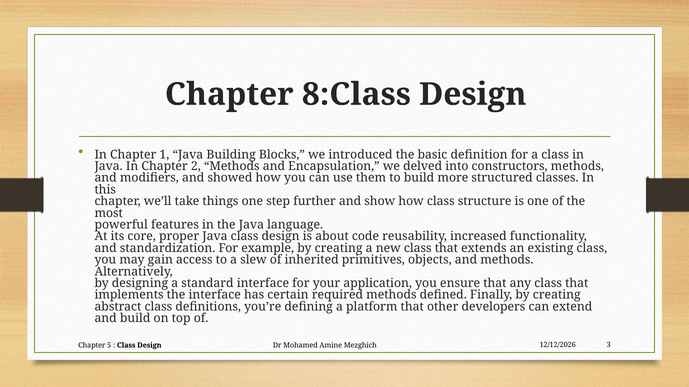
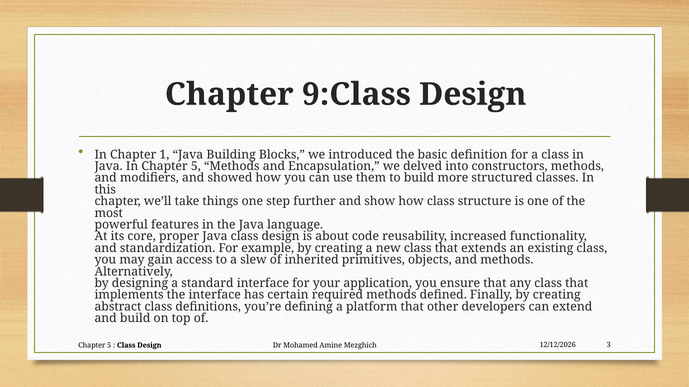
8:Class: 8:Class -> 9:Class (356, 95)
In Chapter 2: 2 -> 5 (196, 166)
